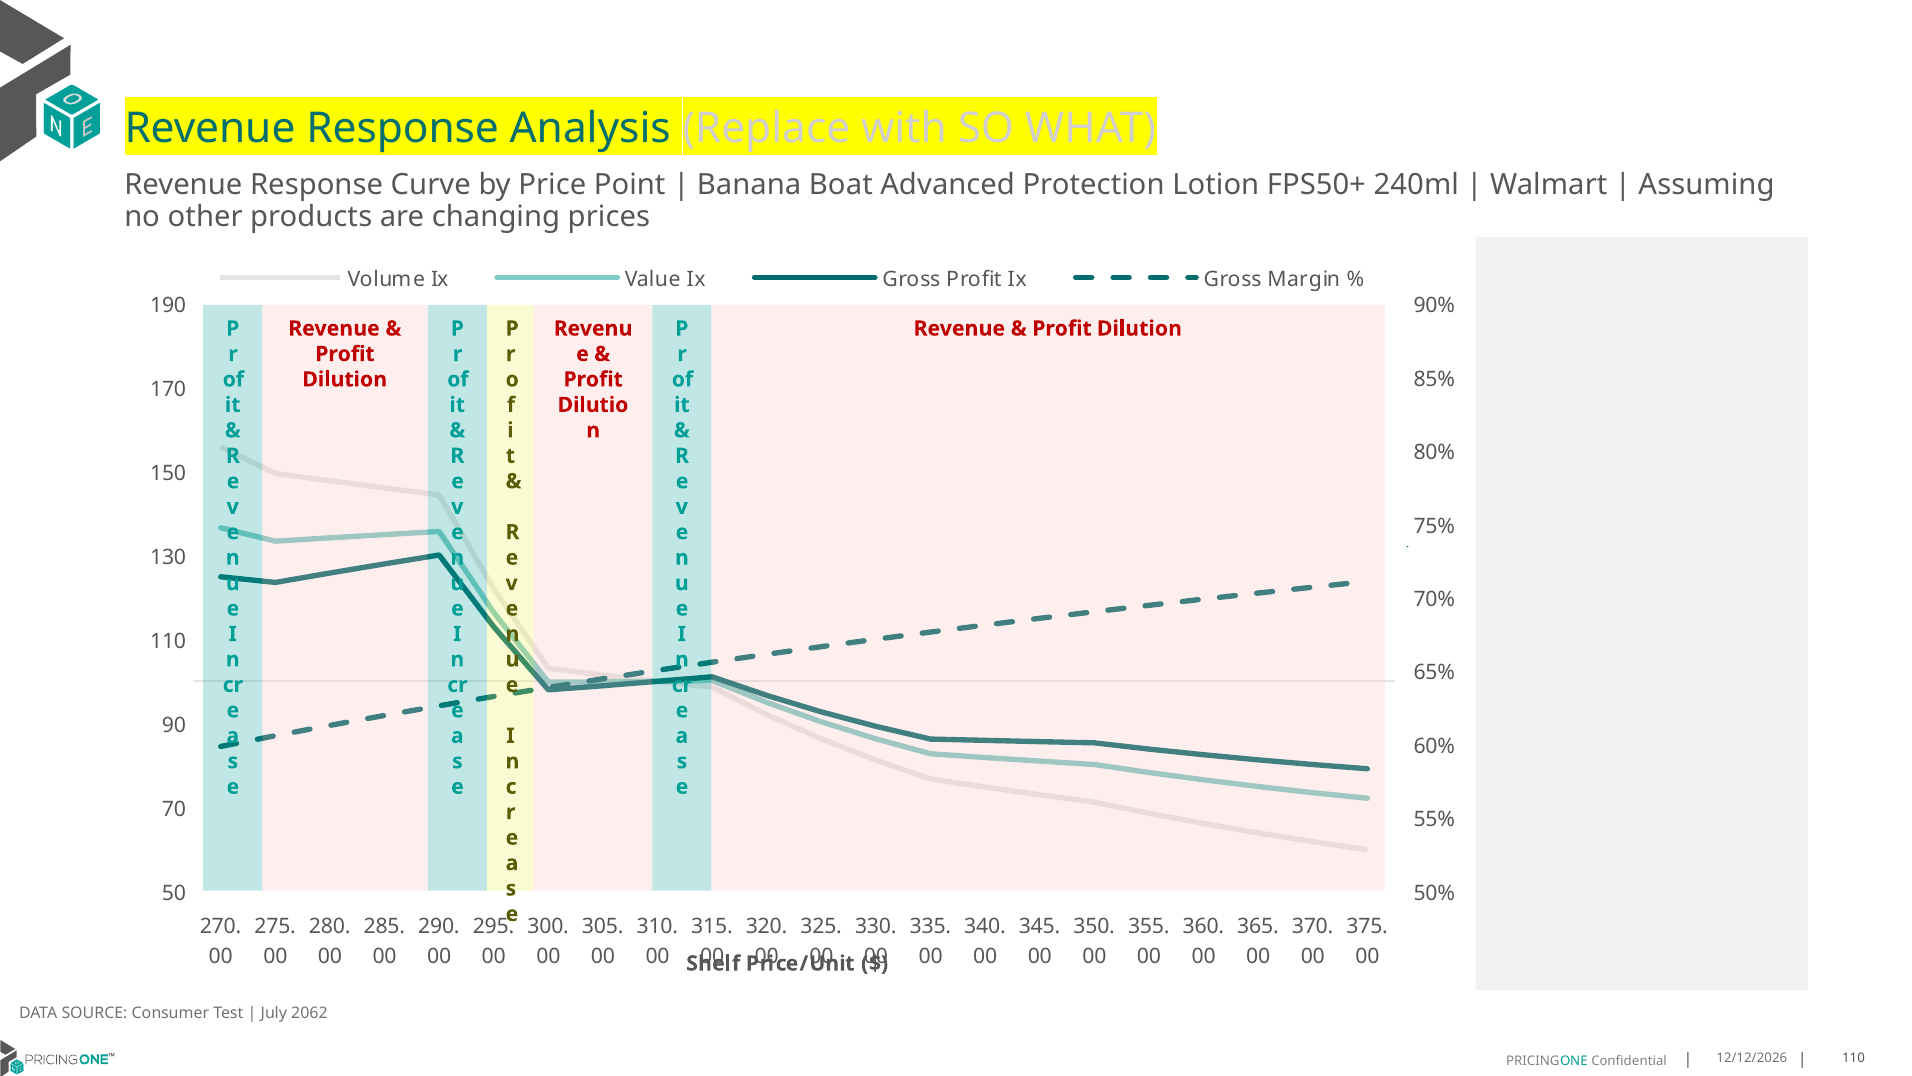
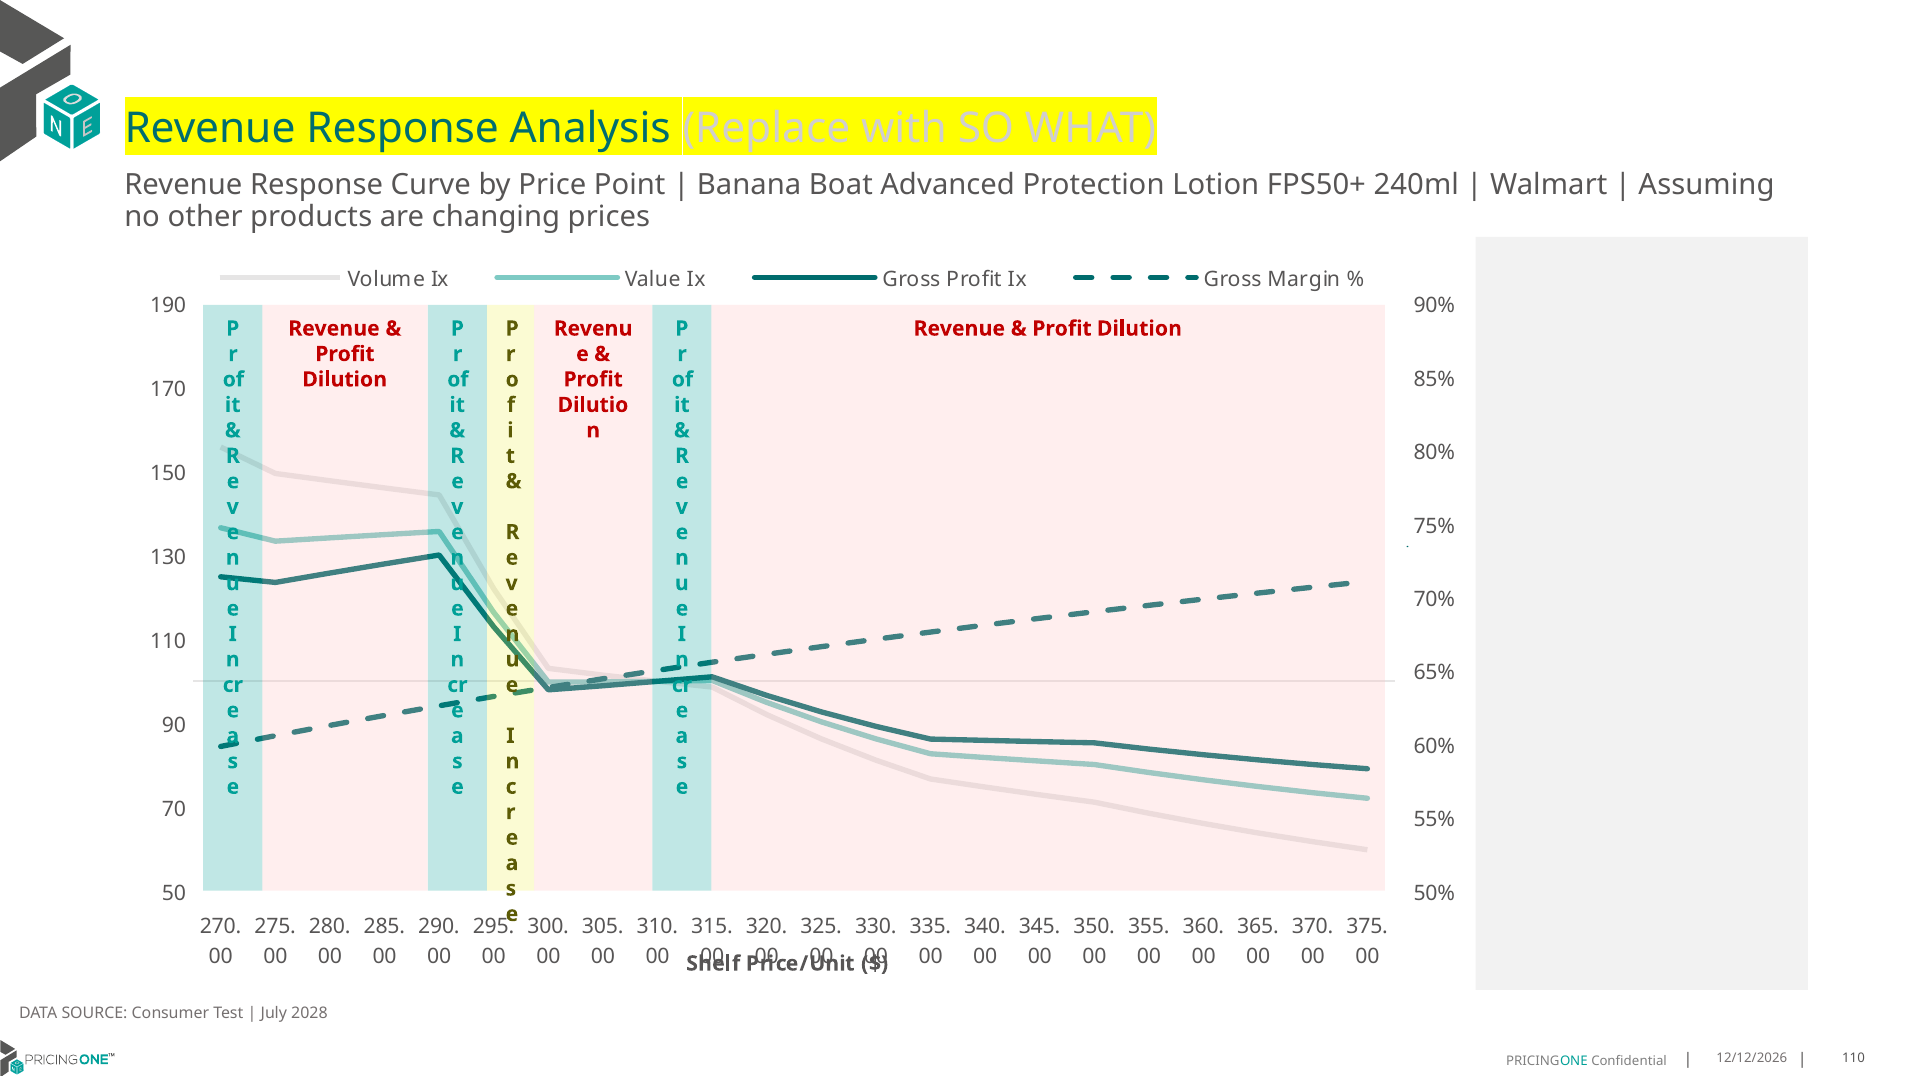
2062: 2062 -> 2028 (309, 1013)
